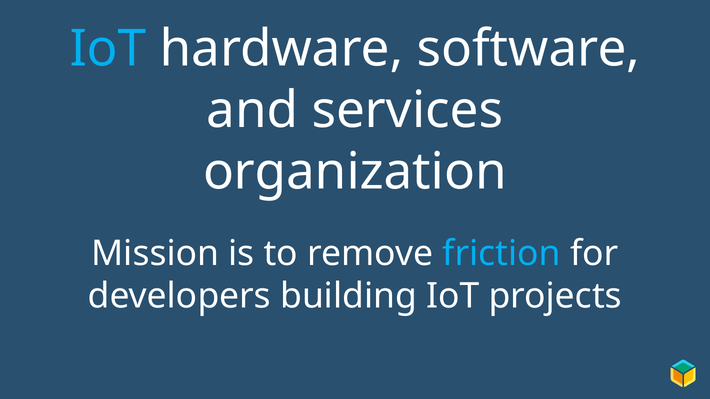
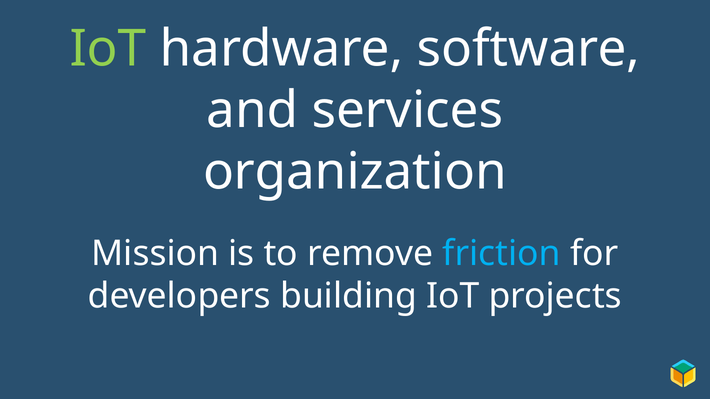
IoT colour: light blue -> light green (108, 49)
